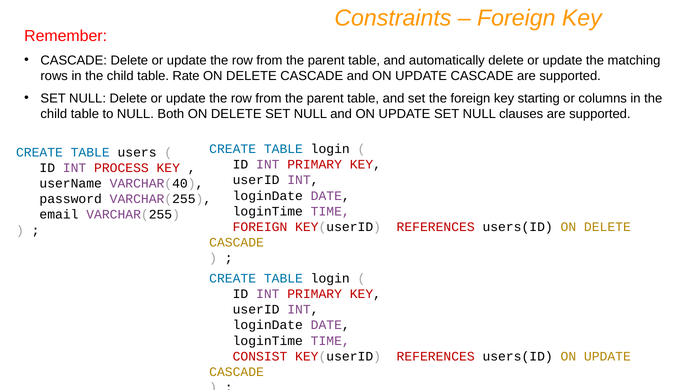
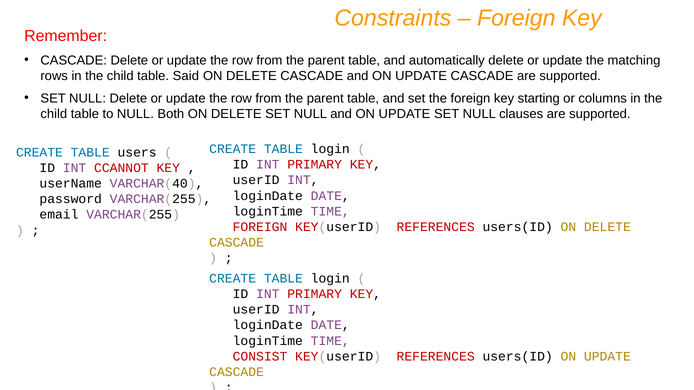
Rate: Rate -> Said (186, 76)
PROCESS: PROCESS -> CCANNOT (121, 168)
